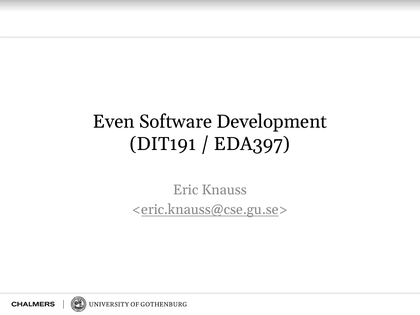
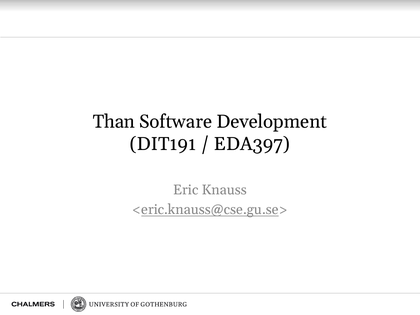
Even: Even -> Than (114, 122)
